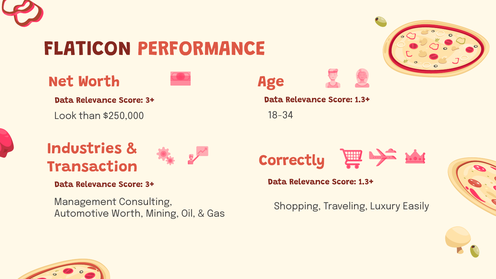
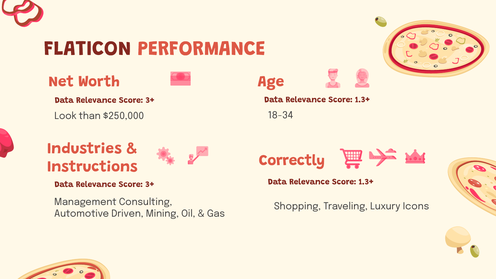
Transaction: Transaction -> Instructions (92, 166)
Easily: Easily -> Icons (416, 206)
Automotive Worth: Worth -> Driven (127, 214)
